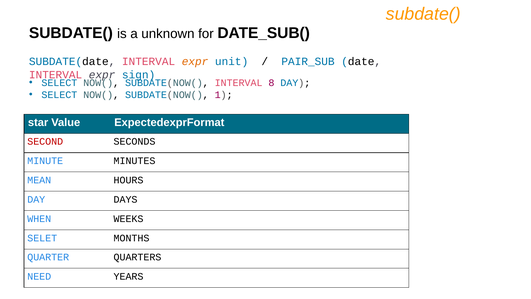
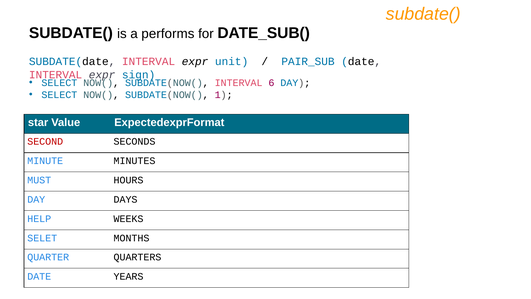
unknown: unknown -> performs (168, 34)
expr colour: orange -> black (195, 62)
8: 8 -> 6 (271, 83)
MEAN: MEAN -> MUST (39, 180)
WHEN: WHEN -> HELP (39, 219)
NEED: NEED -> DATE (39, 276)
